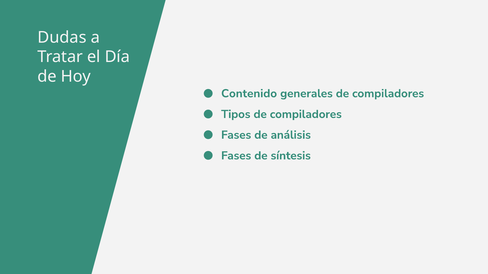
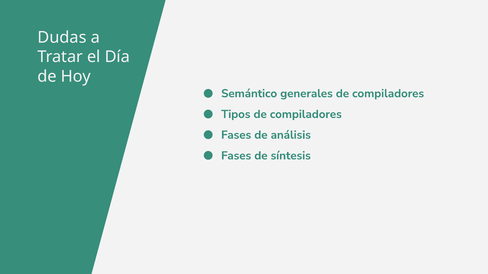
Contenido: Contenido -> Semántico (249, 94)
